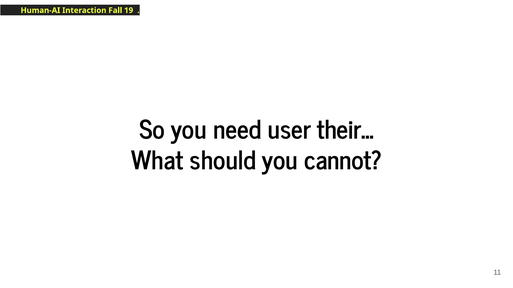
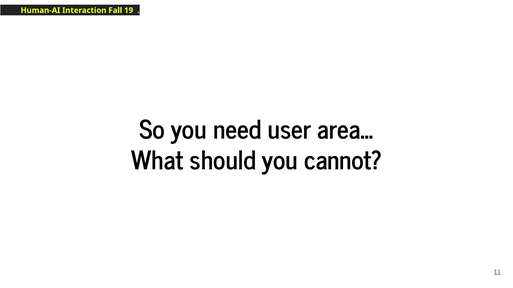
their…: their… -> area… (345, 131)
